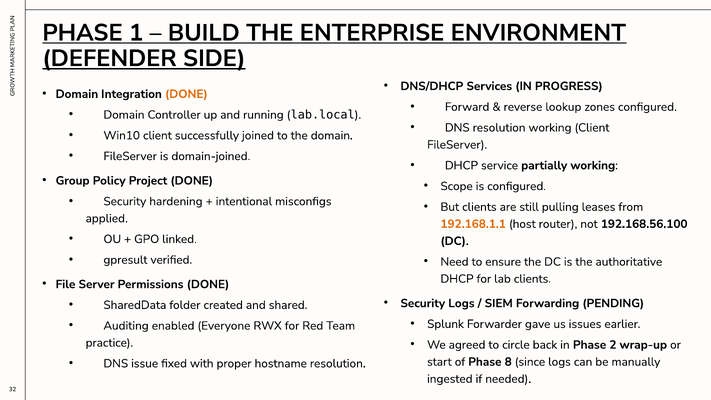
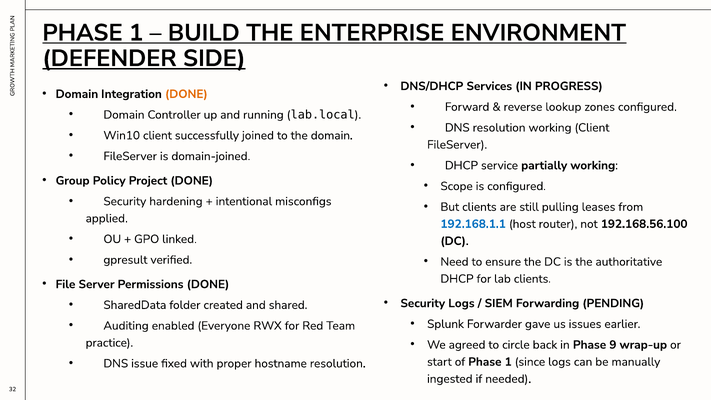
192.168.1.1 colour: orange -> blue (473, 224)
2: 2 -> 9 (613, 345)
of Phase 8: 8 -> 1 (508, 362)
